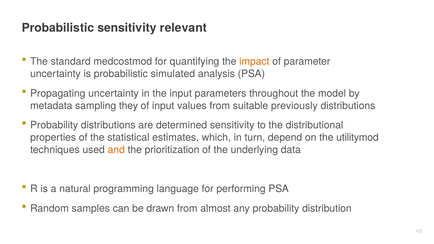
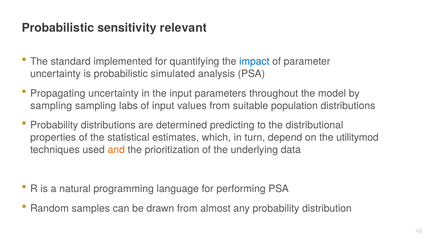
medcostmod: medcostmod -> implemented (123, 62)
impact colour: orange -> blue (254, 62)
metadata: metadata -> sampling (51, 106)
they: they -> labs (128, 106)
previously: previously -> population (294, 106)
determined sensitivity: sensitivity -> predicting (232, 125)
